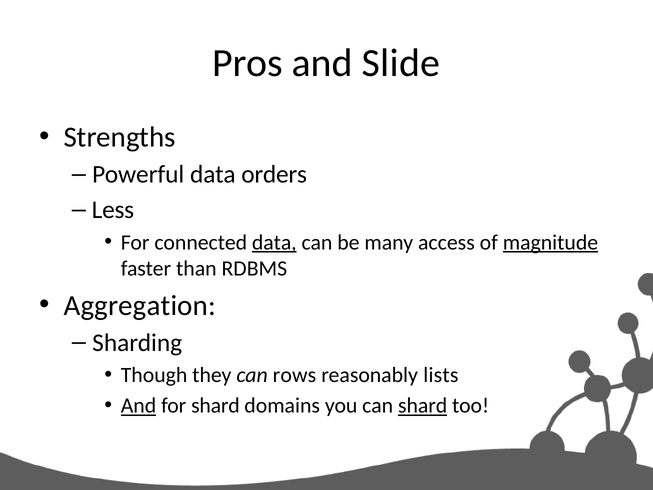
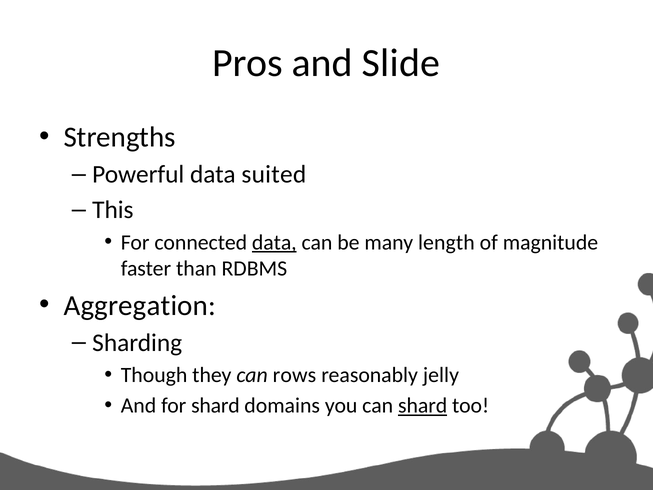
orders: orders -> suited (274, 174)
Less: Less -> This (113, 210)
access: access -> length (446, 242)
magnitude underline: present -> none (550, 242)
lists: lists -> jelly (441, 375)
And underline: present -> none (139, 406)
